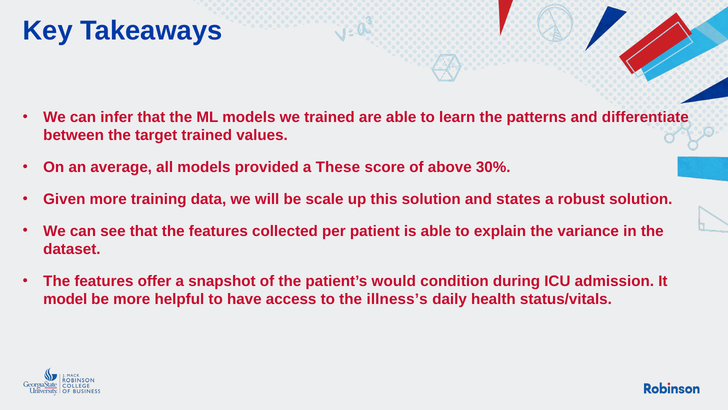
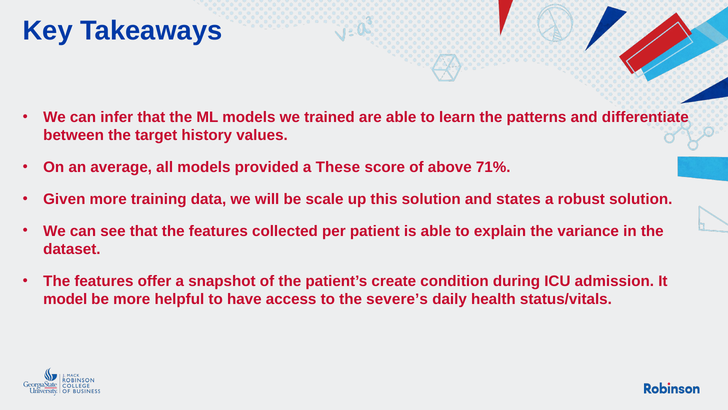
target trained: trained -> history (207, 135)
30%: 30% -> 71% (493, 167)
would: would -> create (394, 281)
illness’s: illness’s -> severe’s (397, 299)
